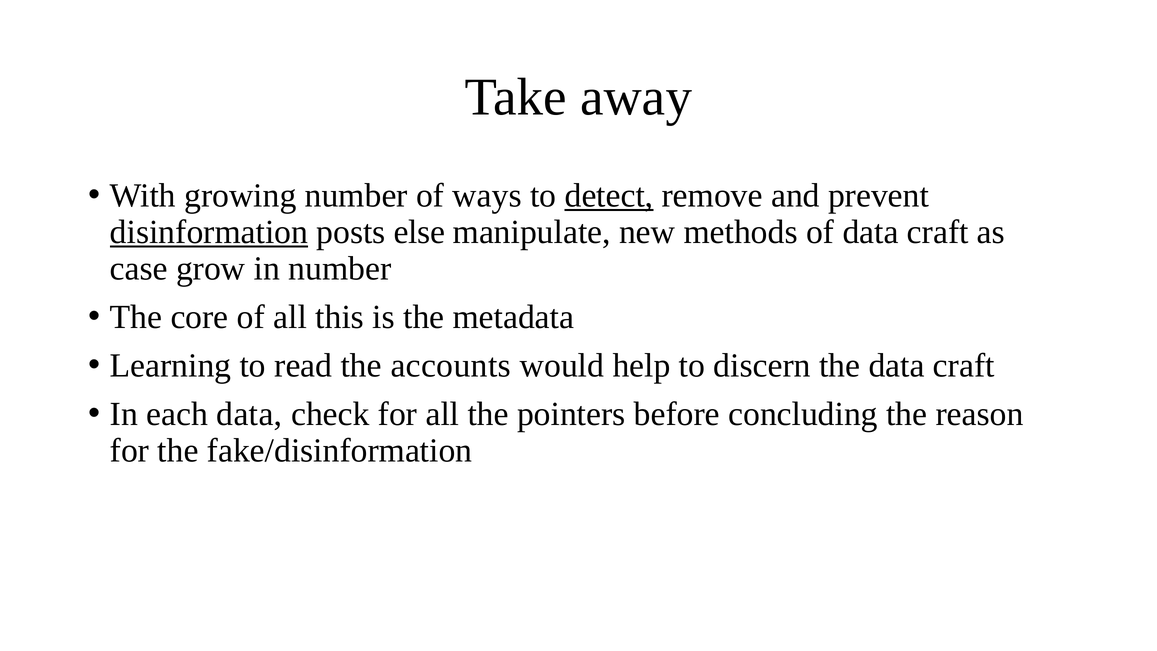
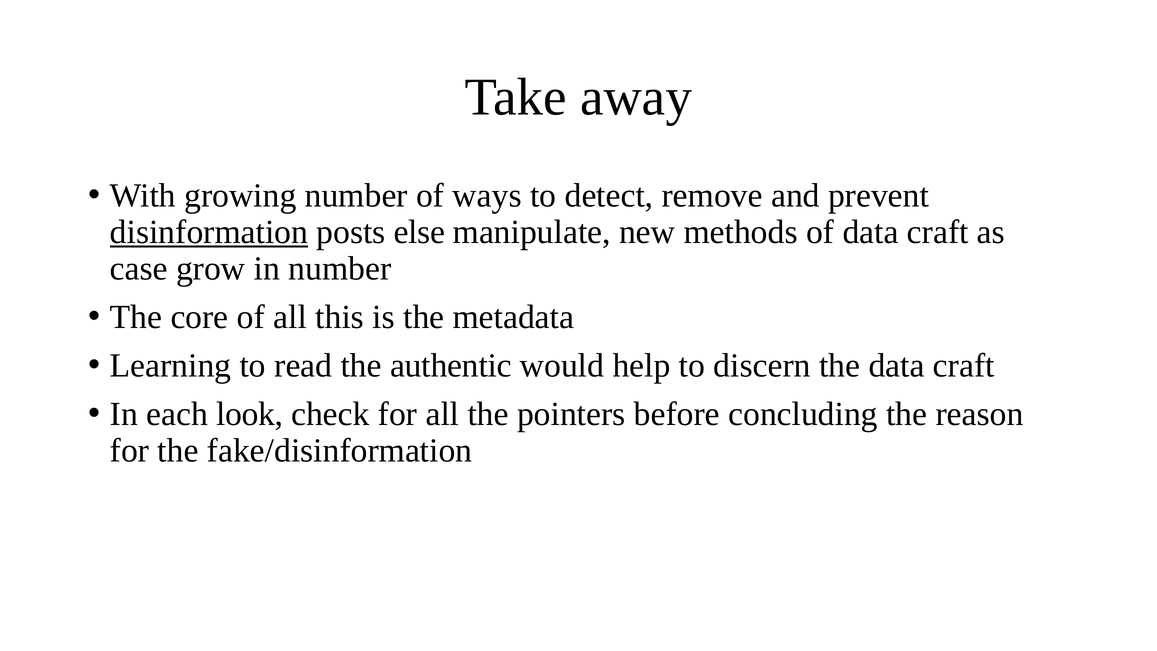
detect underline: present -> none (609, 196)
accounts: accounts -> authentic (451, 366)
each data: data -> look (250, 414)
